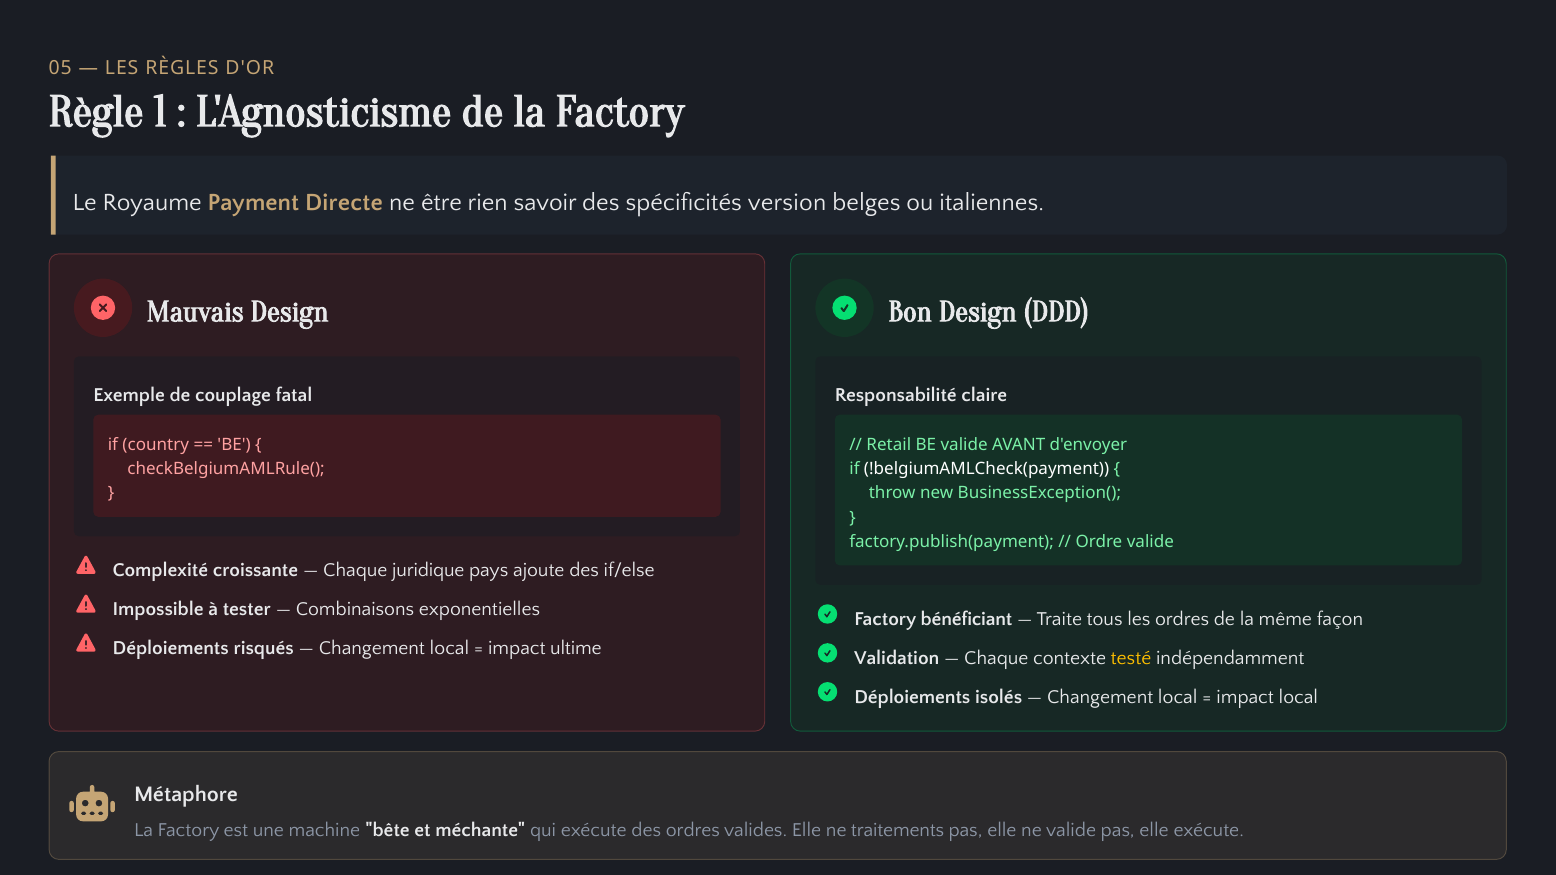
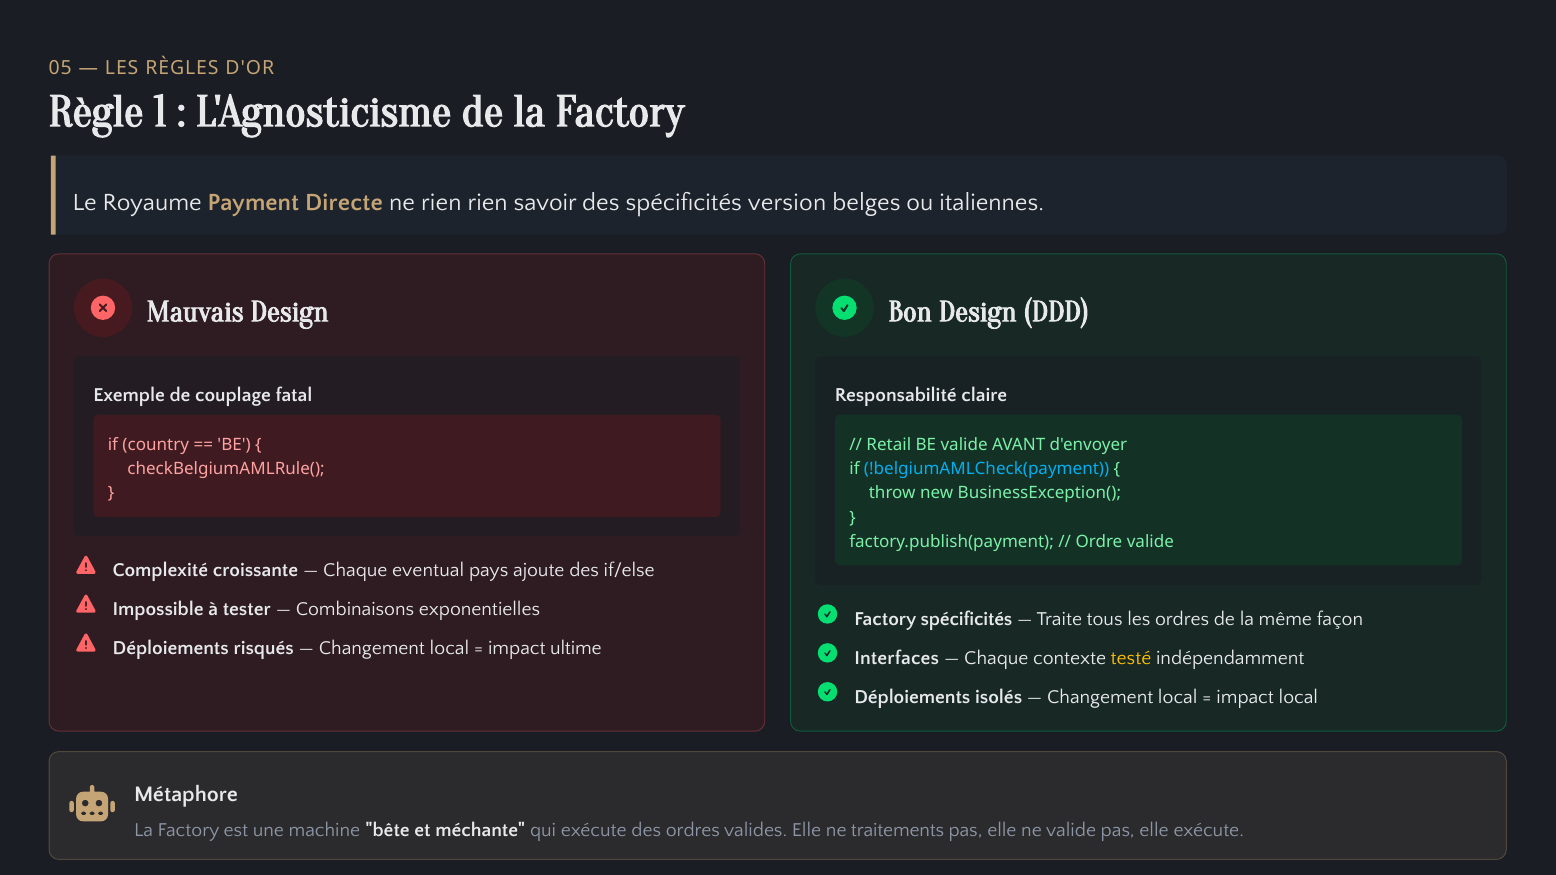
ne être: être -> rien (441, 203)
!belgiumAMLCheck(payment colour: white -> light blue (987, 469)
juridique: juridique -> eventual (428, 570)
Factory bénéficiant: bénéficiant -> spécificités (967, 619)
Validation: Validation -> Interfaces (897, 658)
